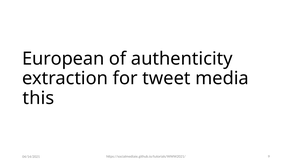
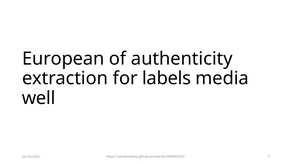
tweet: tweet -> labels (167, 78)
this: this -> well (39, 98)
